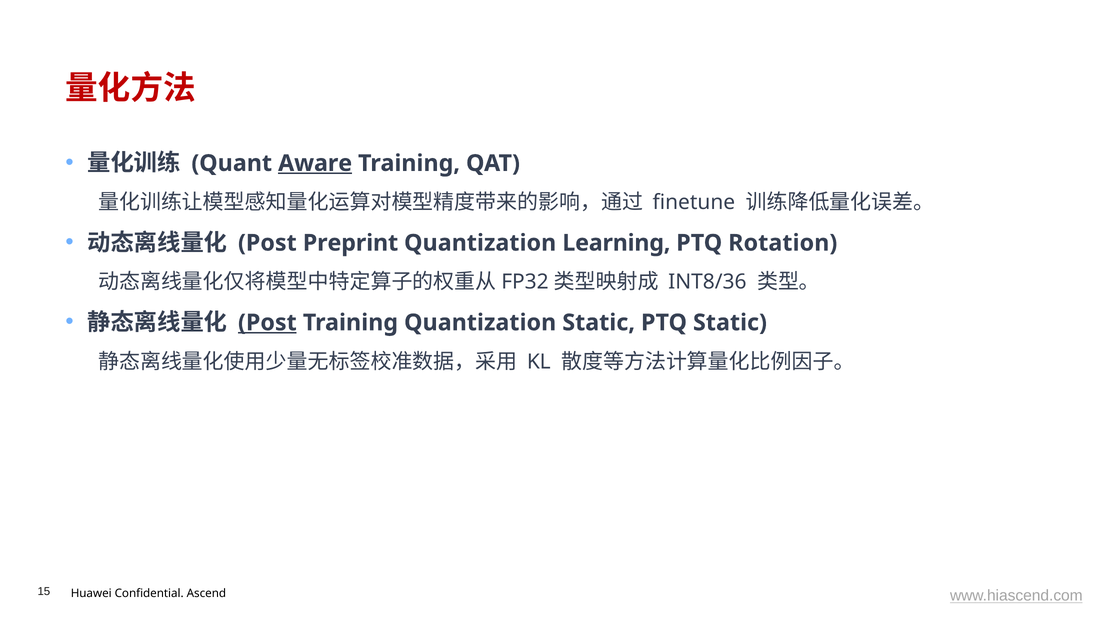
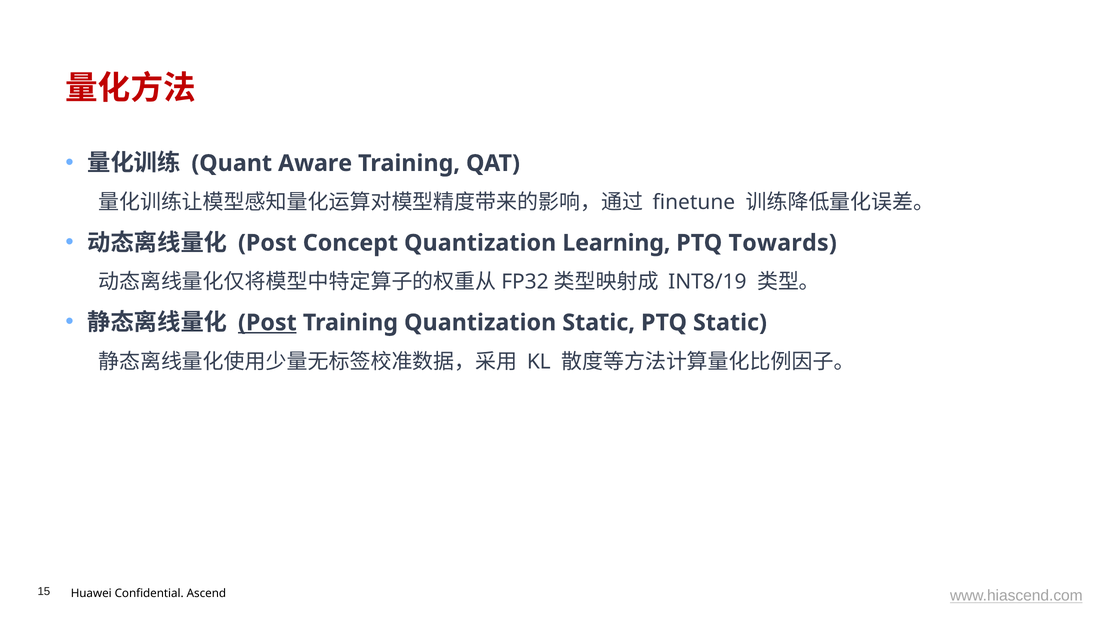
Aware underline: present -> none (315, 163)
Preprint: Preprint -> Concept (350, 243)
Rotation: Rotation -> Towards (783, 243)
INT8/36: INT8/36 -> INT8/19 (707, 282)
